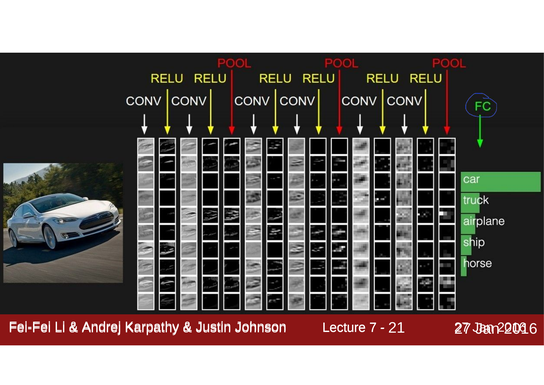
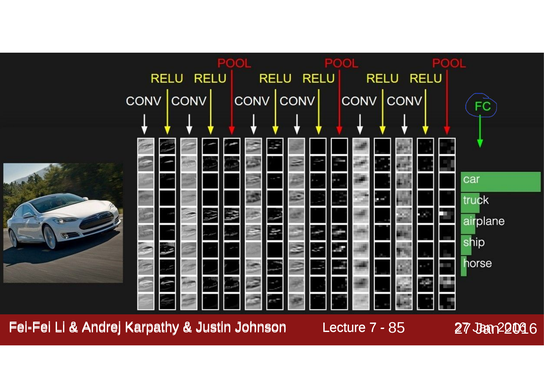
21: 21 -> 85 (397, 327)
